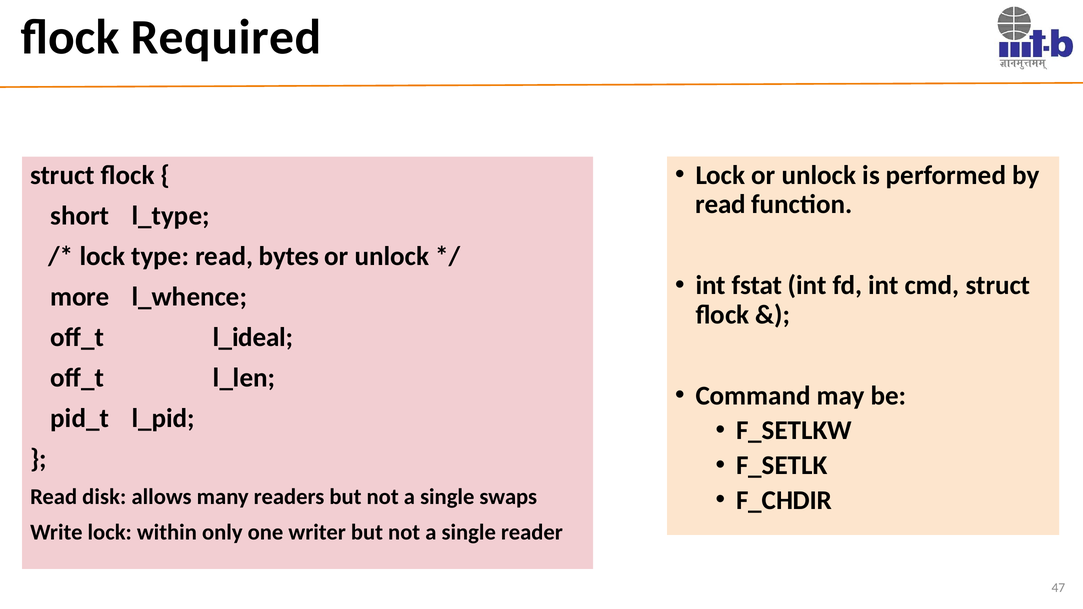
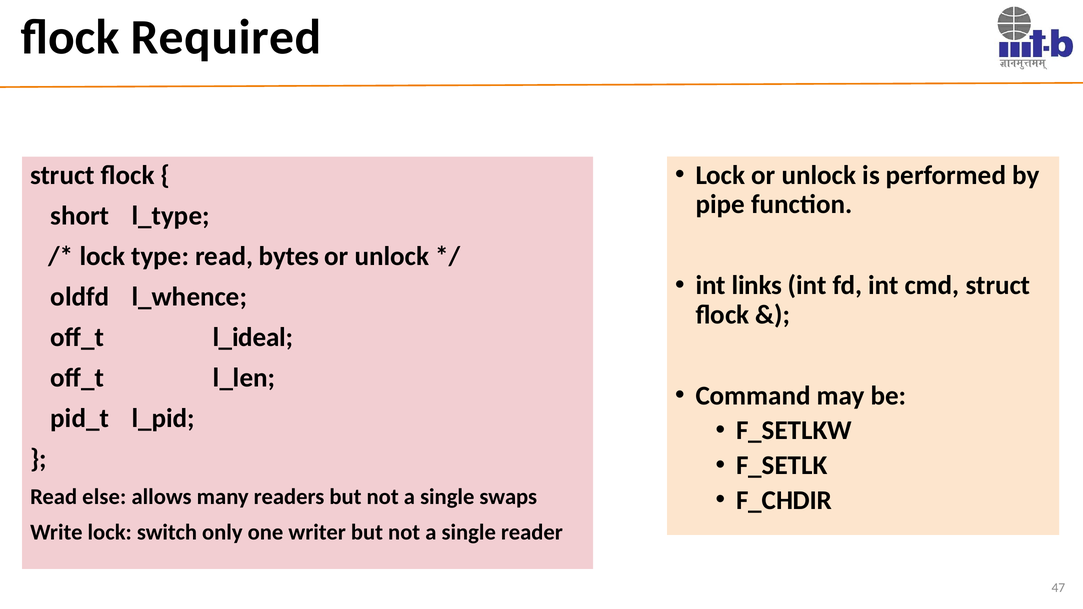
read: read -> pipe (720, 204)
fstat: fstat -> links (757, 285)
more: more -> oldfd (80, 297)
disk: disk -> else (104, 497)
within: within -> switch (167, 533)
